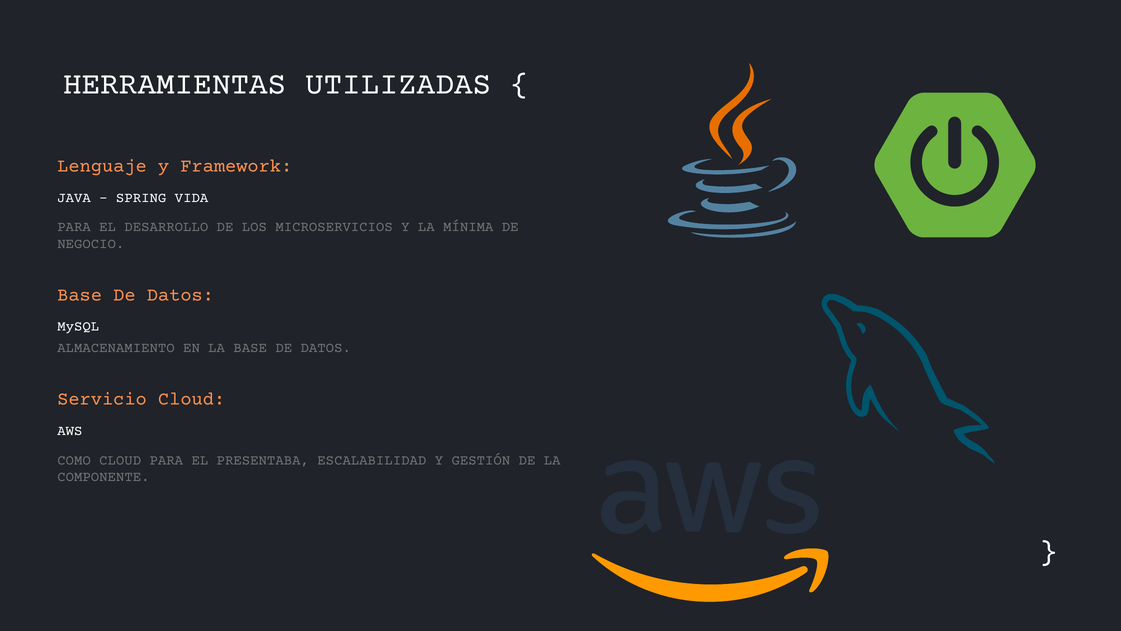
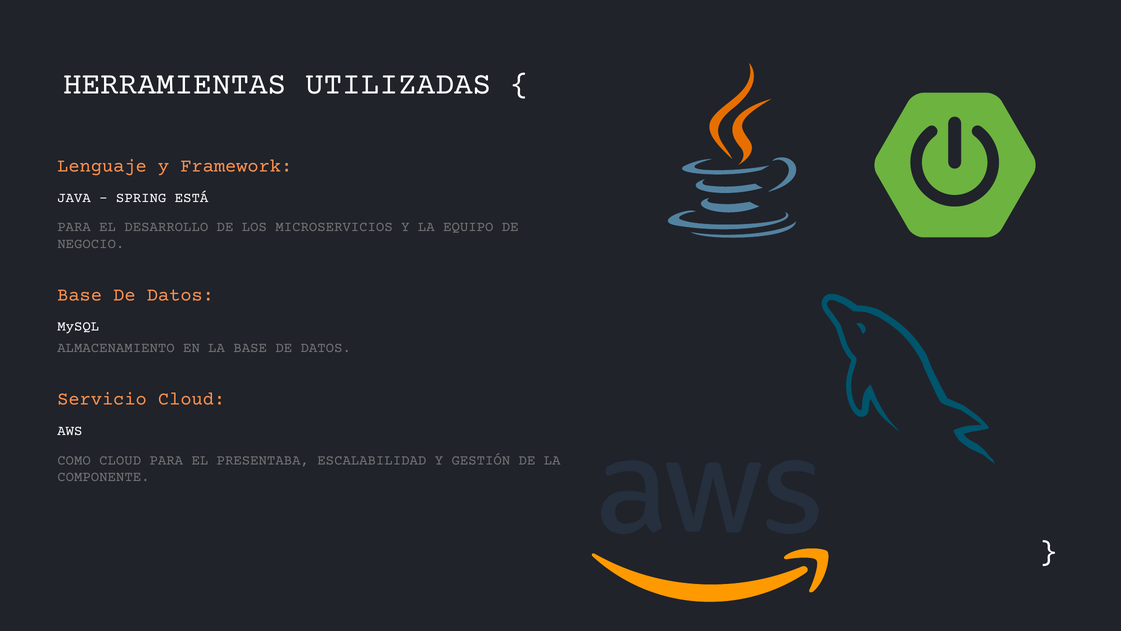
VIDA: VIDA -> ESTÁ (192, 197)
MÍNIMA: MÍNIMA -> EQUIPO (468, 227)
